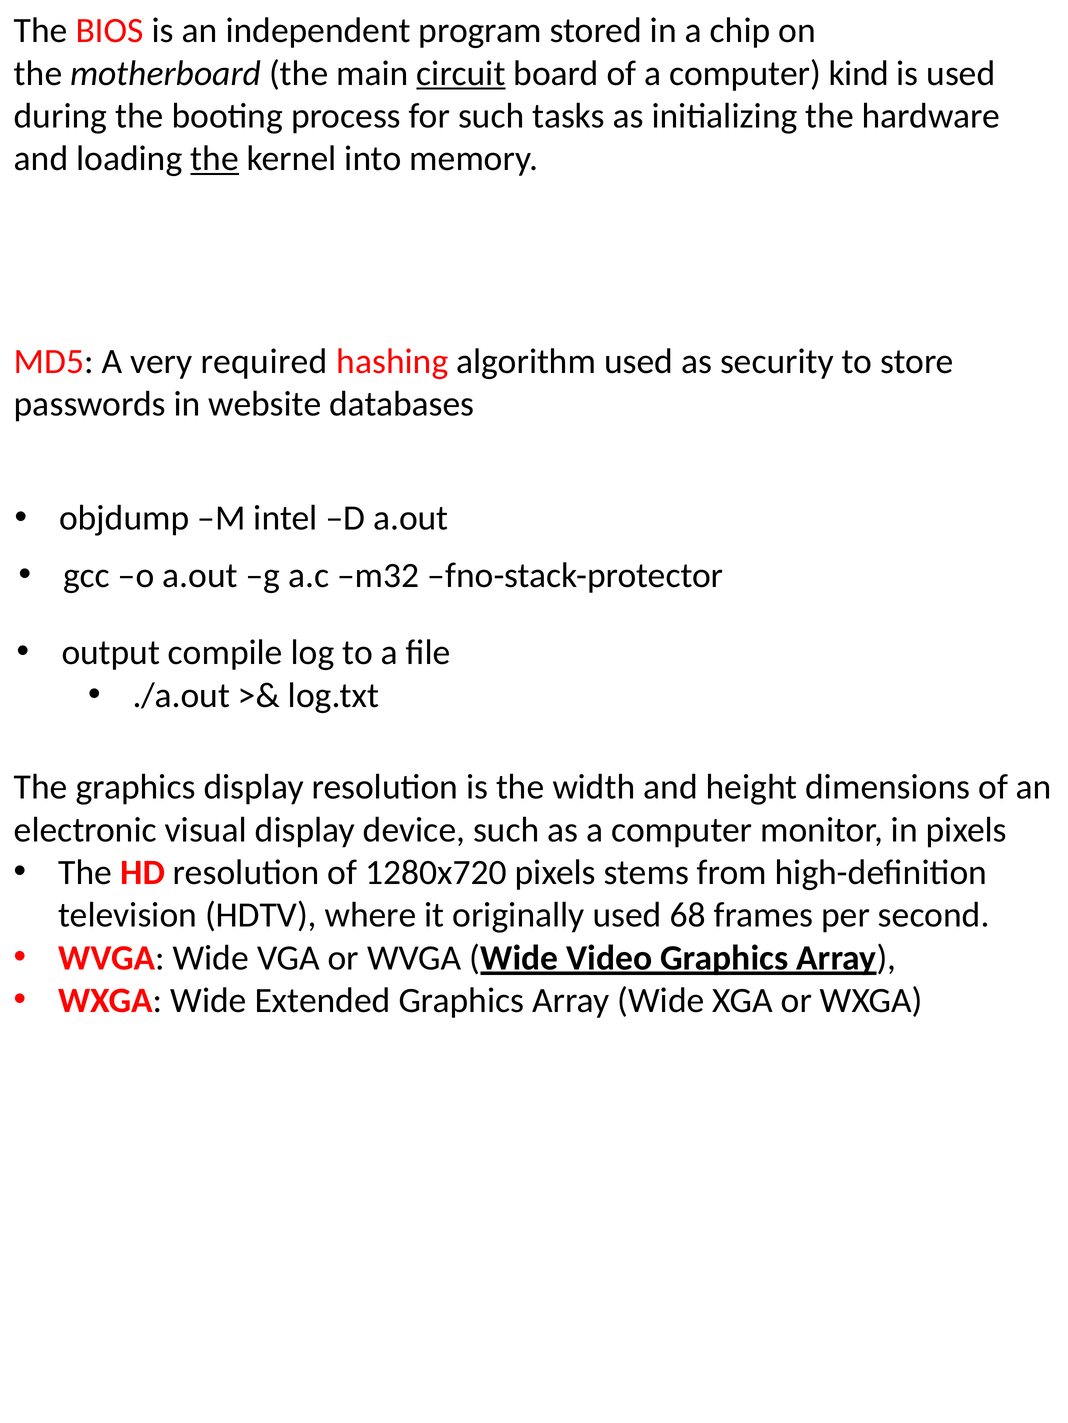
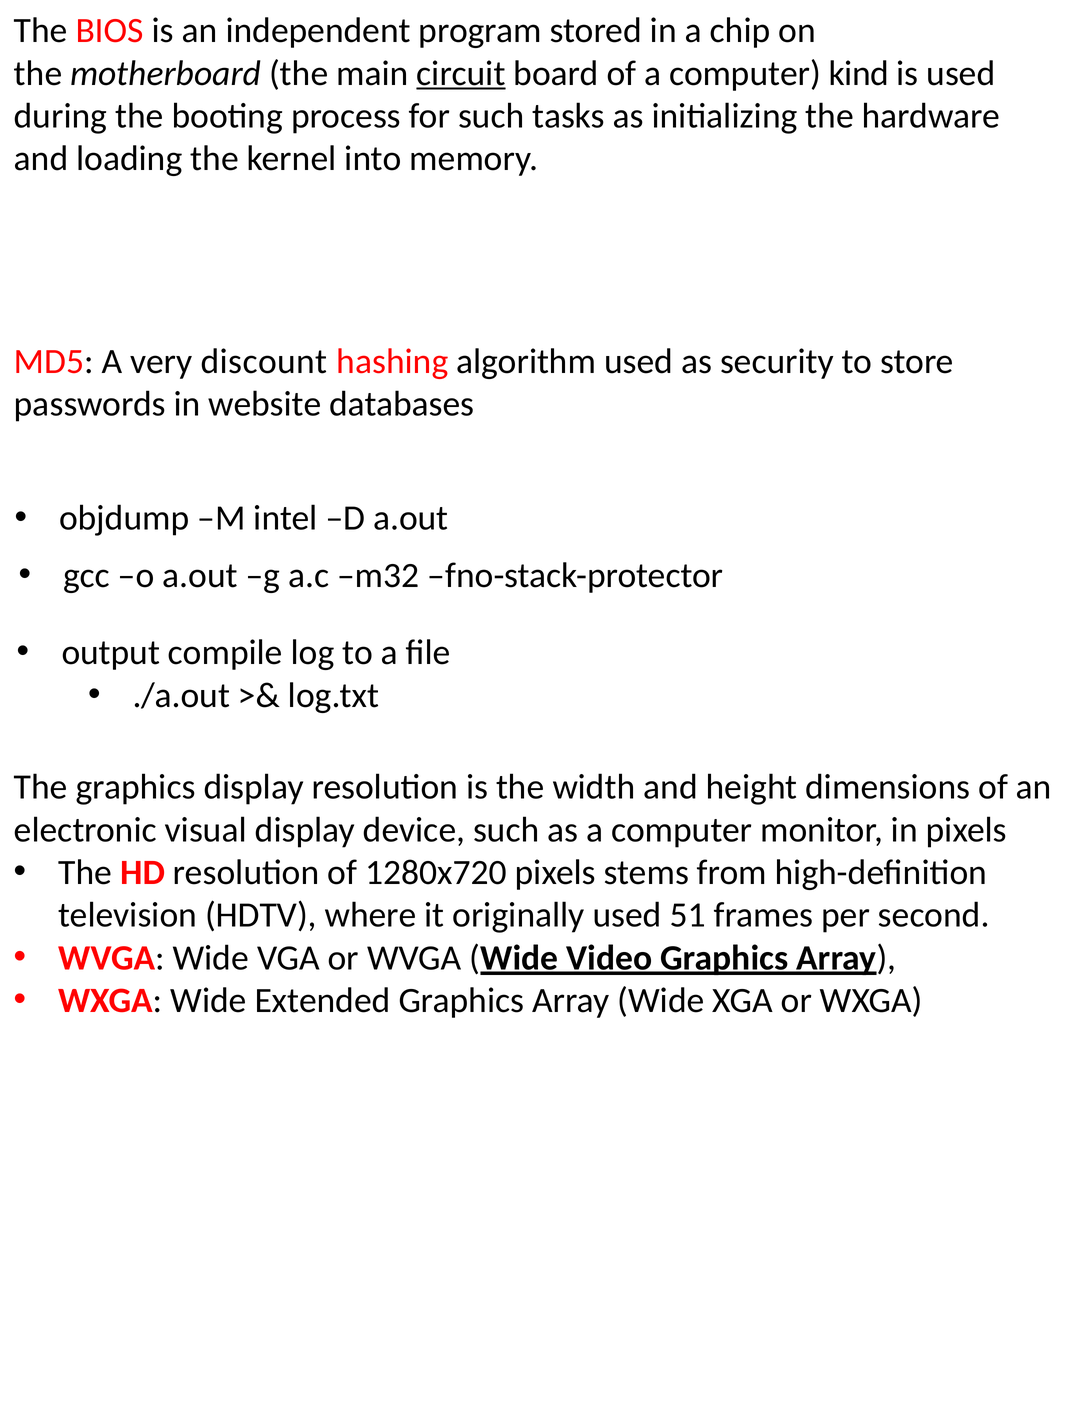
the underline: present -> none (215, 159)
required: required -> discount (264, 362)
68: 68 -> 51 (688, 916)
